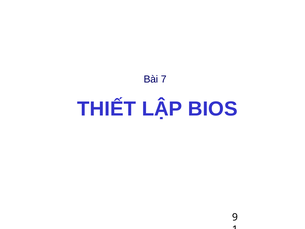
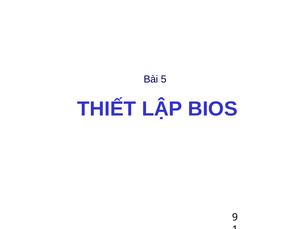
7: 7 -> 5 (164, 79)
